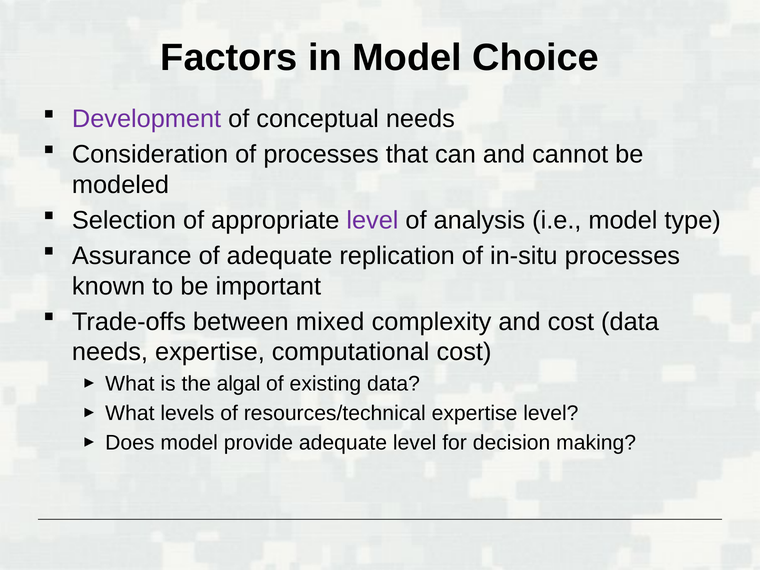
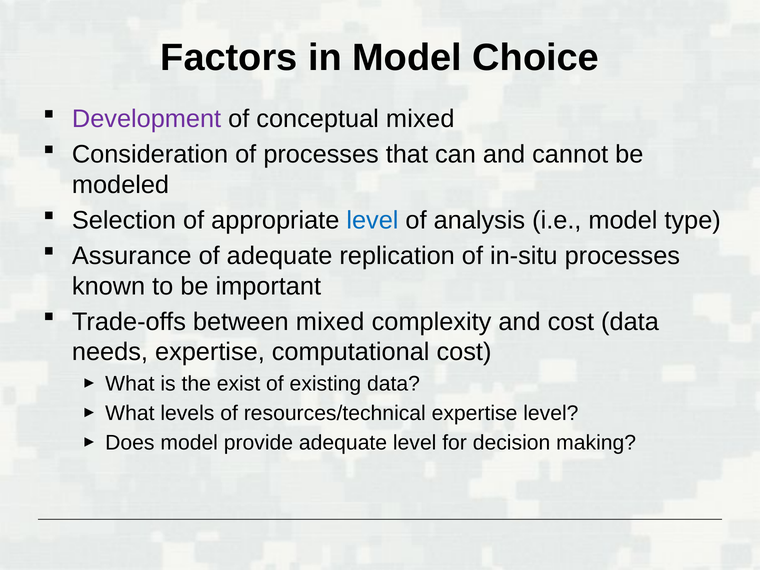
conceptual needs: needs -> mixed (420, 119)
level colour: purple -> blue (372, 220)
algal: algal -> exist (238, 384)
